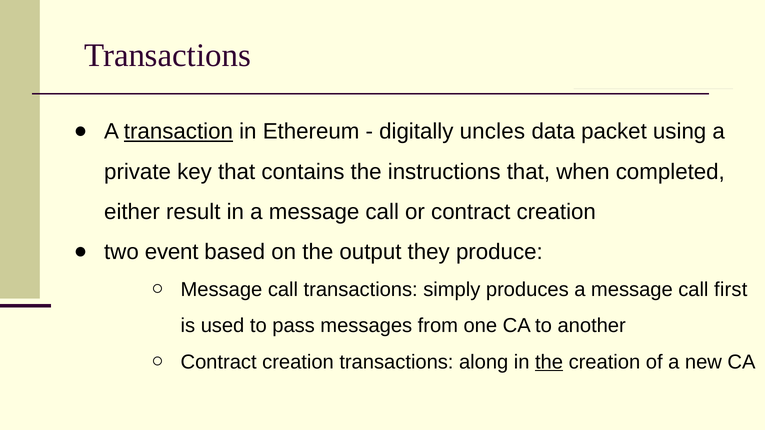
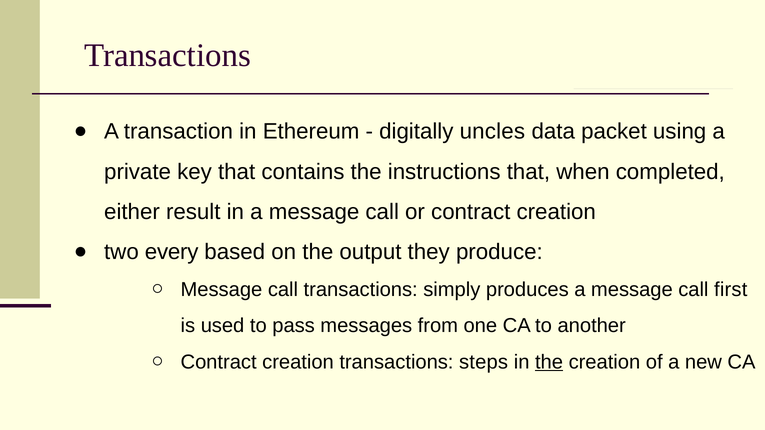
transaction underline: present -> none (178, 132)
event: event -> every (172, 252)
along: along -> steps (484, 362)
